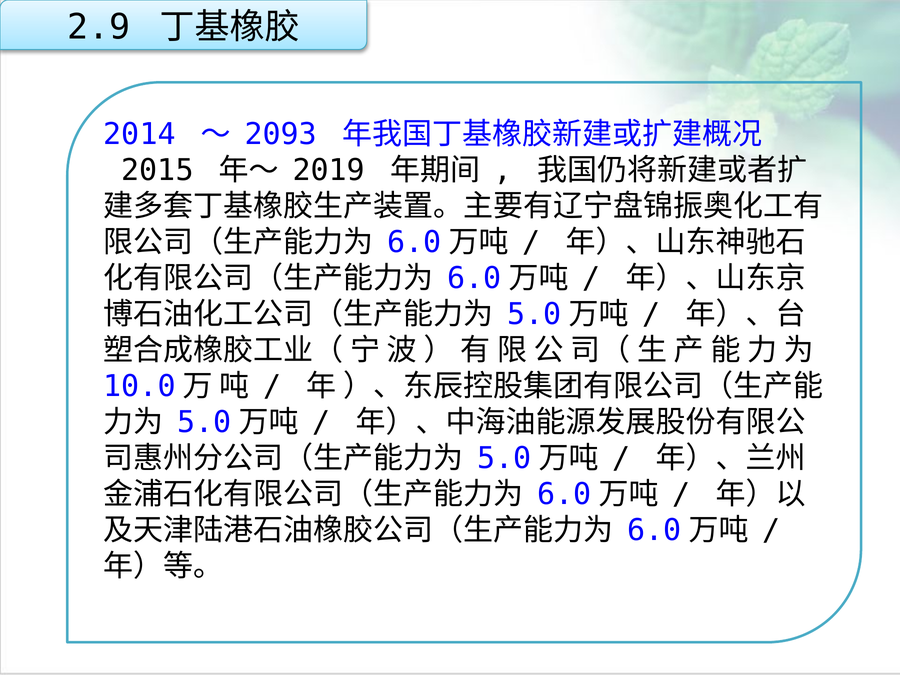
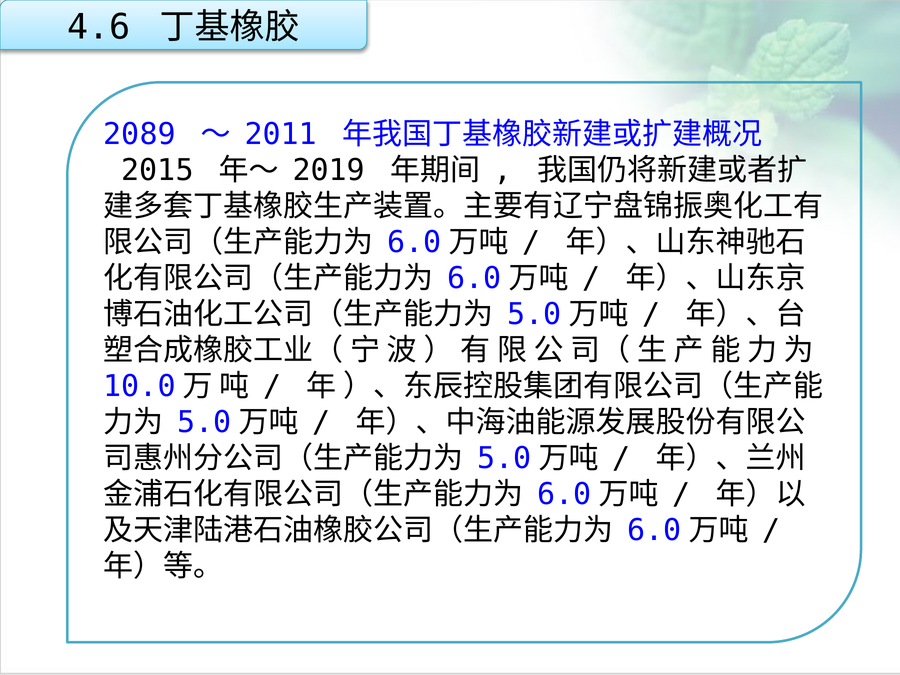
2.9: 2.9 -> 4.6 (99, 27)
2014: 2014 -> 2089 (140, 134)
2093: 2093 -> 2011 (281, 134)
